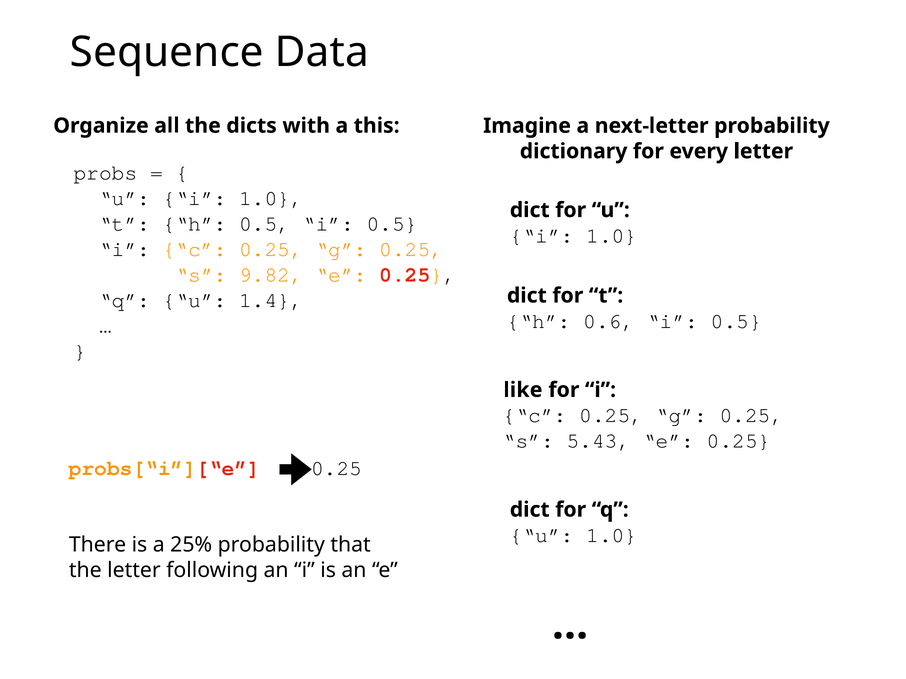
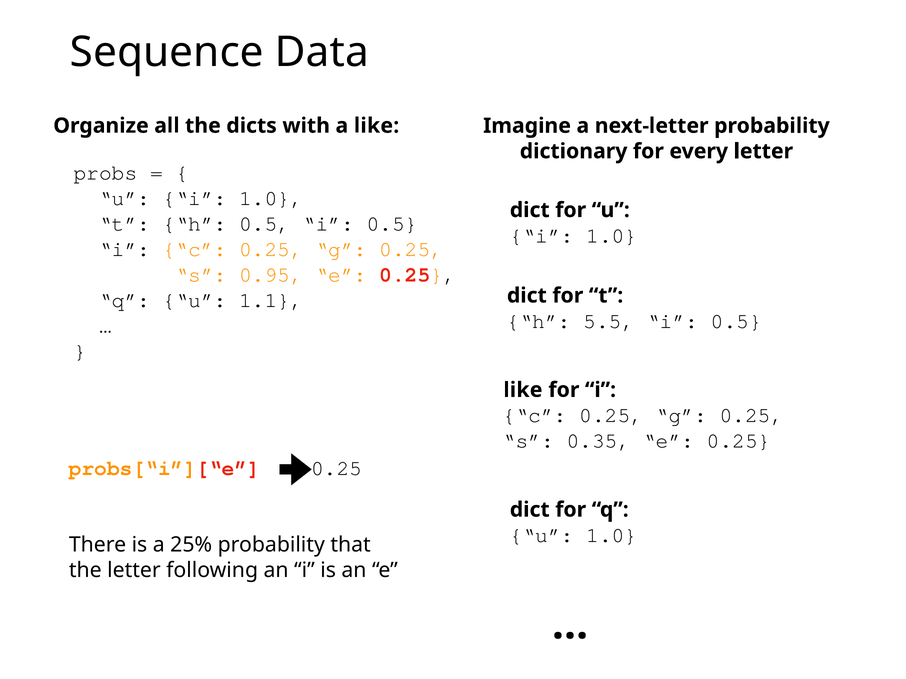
a this: this -> like (377, 126)
9.82: 9.82 -> 0.95 (271, 275)
1.4: 1.4 -> 1.1 (271, 300)
0.6: 0.6 -> 5.5 (609, 321)
5.43: 5.43 -> 0.35 (599, 441)
